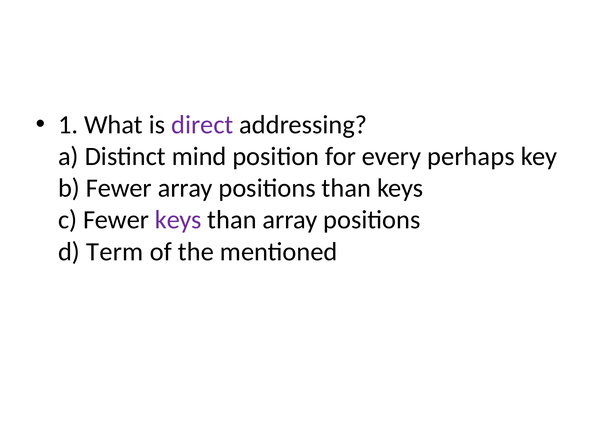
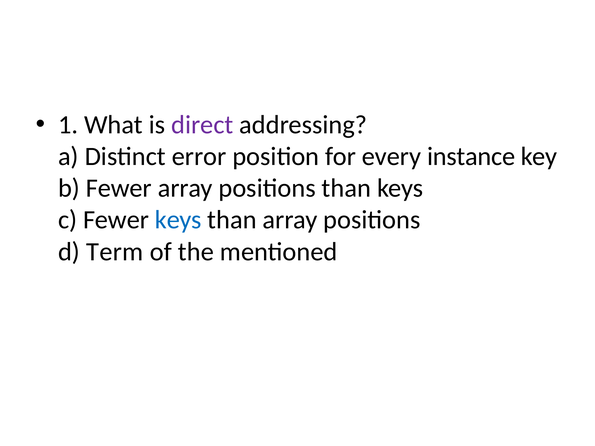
mind: mind -> error (199, 157)
perhaps: perhaps -> instance (471, 157)
keys colour: purple -> blue (178, 220)
